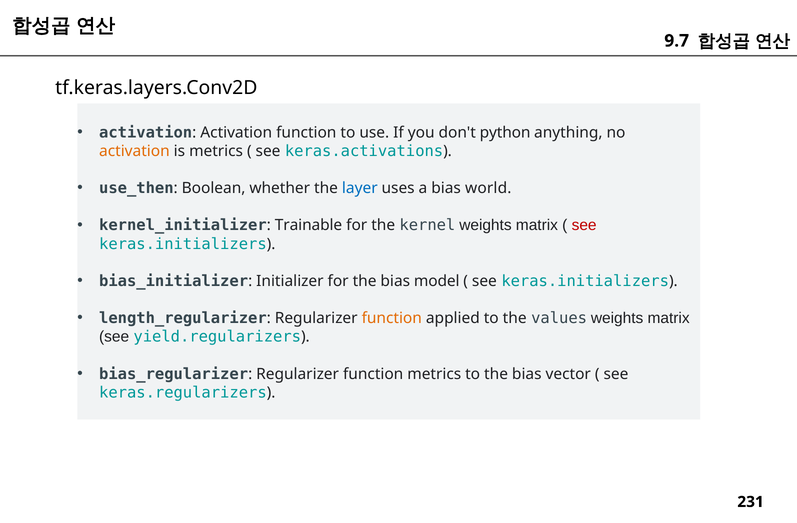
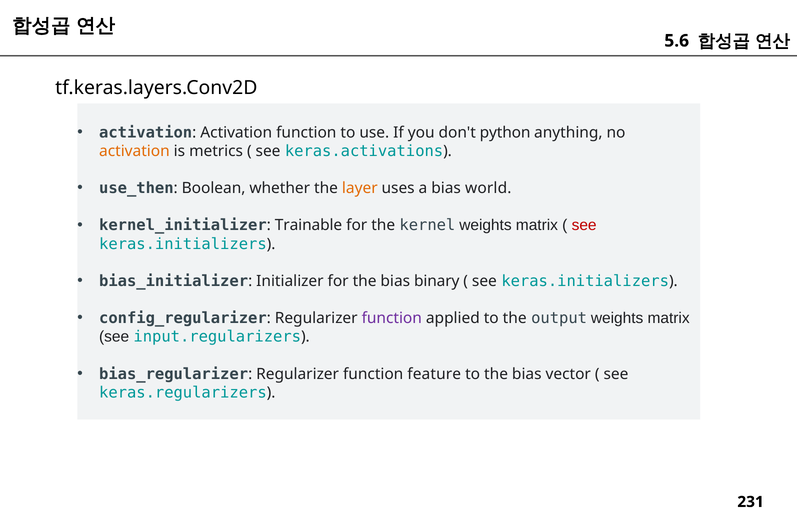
9.7: 9.7 -> 5.6 (677, 41)
layer colour: blue -> orange (360, 188)
model: model -> binary (437, 281)
length_regularizer: length_regularizer -> config_regularizer (183, 319)
function colour: orange -> purple (392, 319)
values: values -> output (559, 319)
yield.regularizers: yield.regularizers -> input.regularizers (217, 337)
function metrics: metrics -> feature (434, 374)
